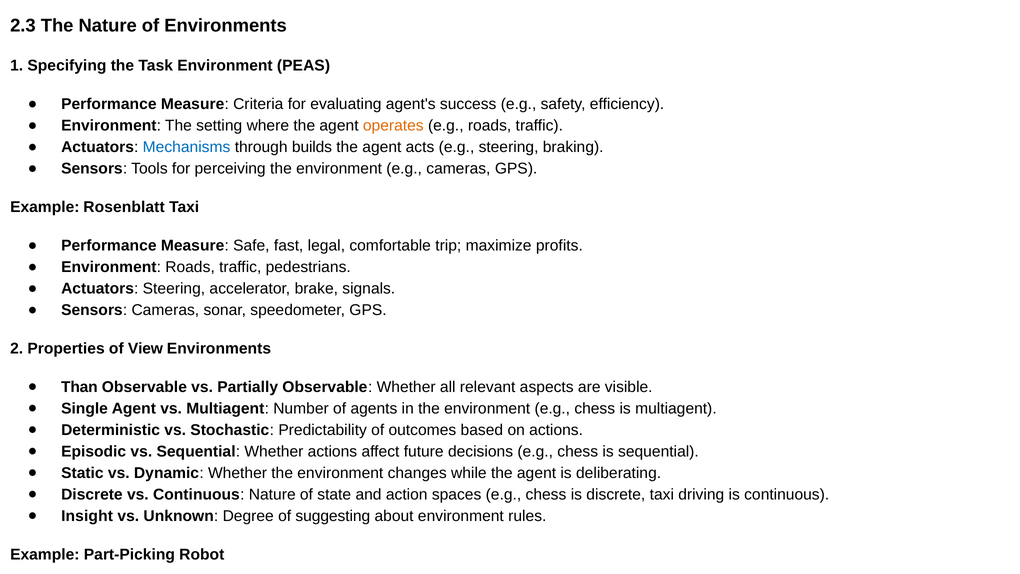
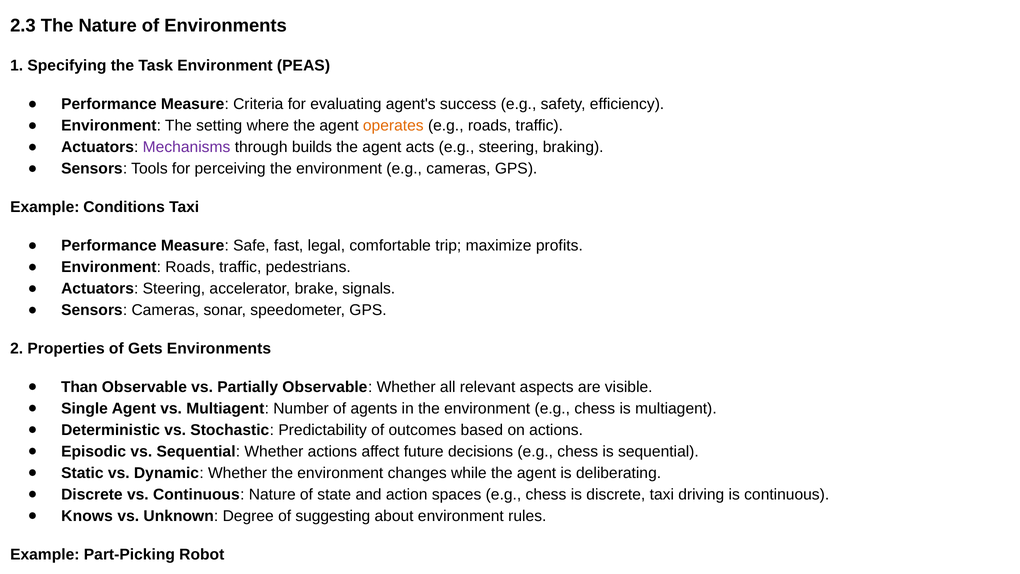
Mechanisms colour: blue -> purple (187, 147)
Example Rosenblatt: Rosenblatt -> Conditions (124, 207)
View: View -> Gets (145, 349)
Insight: Insight -> Knows (87, 516)
